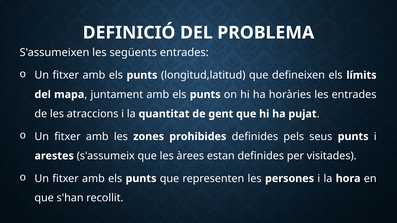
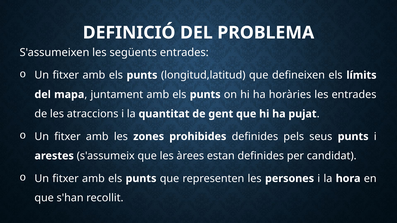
visitades: visitades -> candidat (332, 156)
